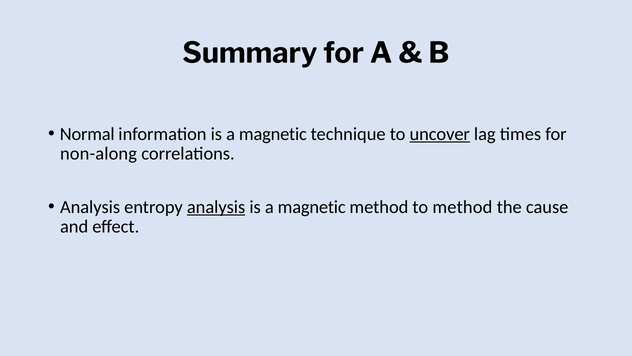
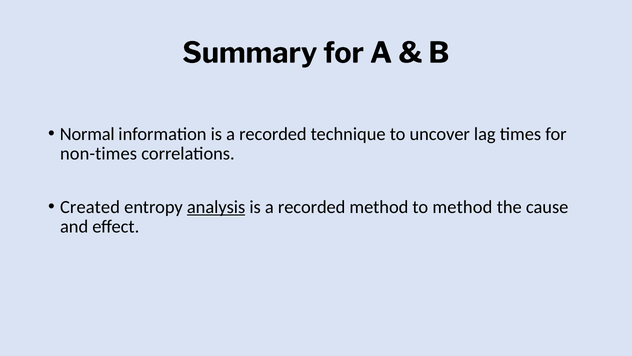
information is a magnetic: magnetic -> recorded (273, 134)
uncover underline: present -> none (440, 134)
non-along: non-along -> non-times (99, 154)
Analysis: Analysis -> Created (90, 207)
magnetic: magnetic -> recorded (312, 207)
